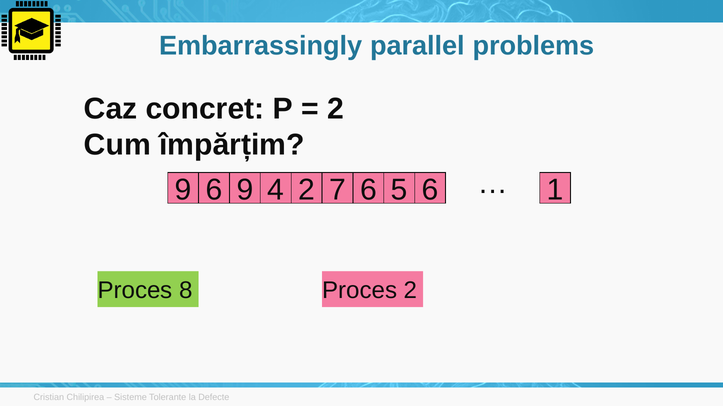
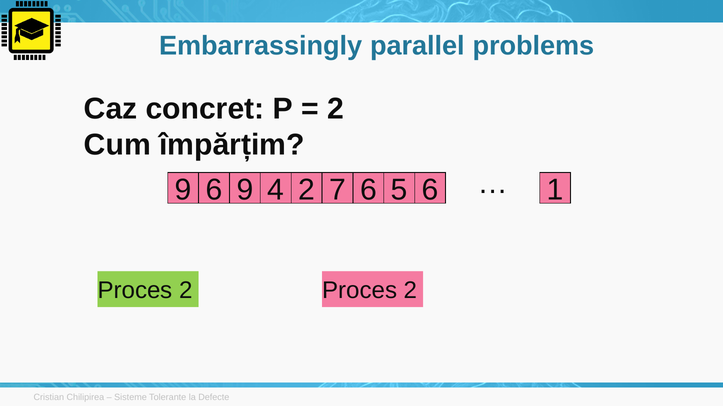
8: 8 -> 2 (186, 291)
